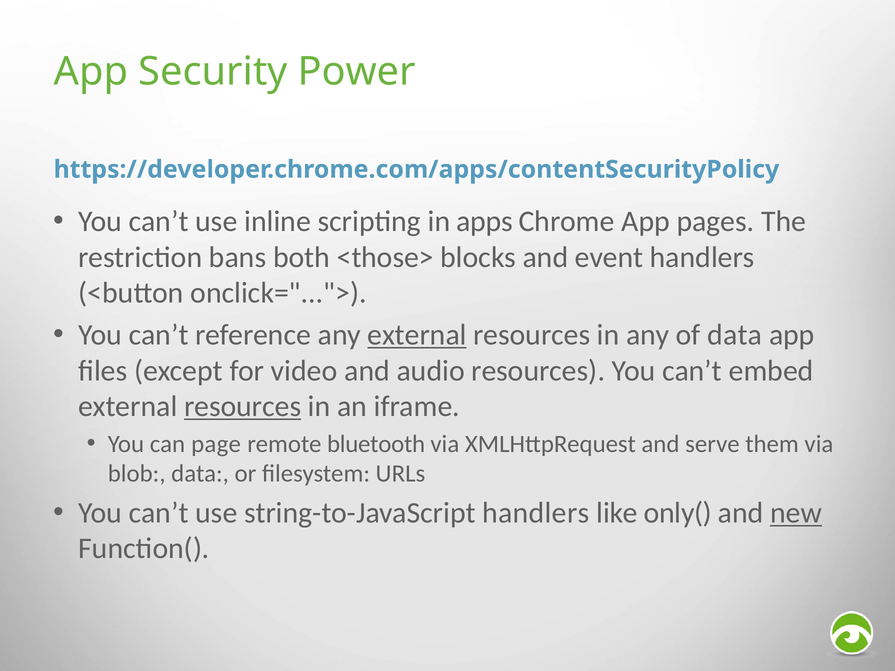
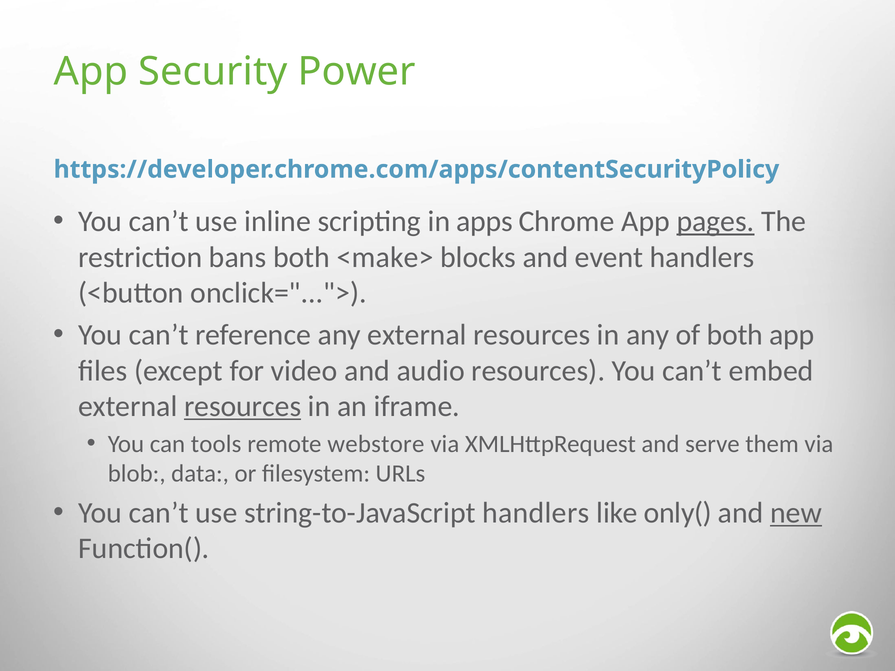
pages underline: none -> present (715, 222)
<those>: <those> -> <make> (385, 257)
external underline: present -> none (417, 335)
of data: data -> both (735, 335)
page: page -> tools (216, 444)
bluetooth: bluetooth -> webstore (376, 444)
